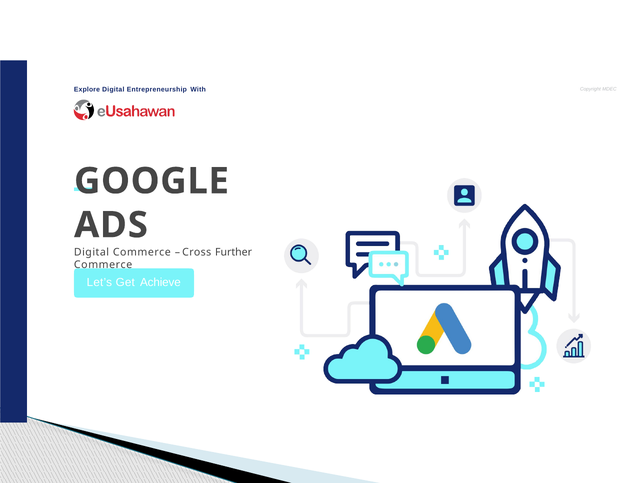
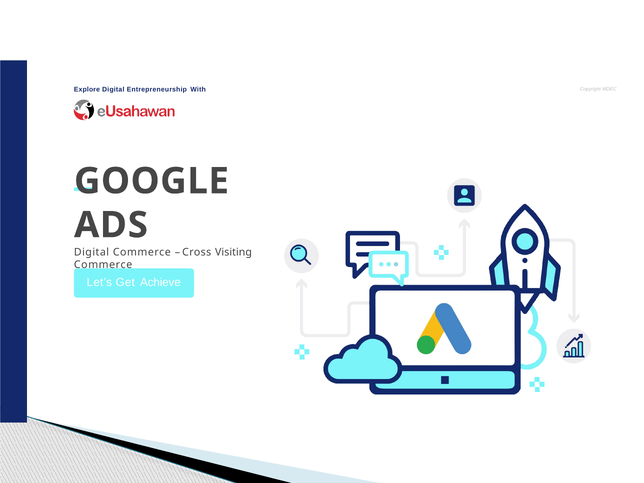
Further: Further -> Visiting (234, 252)
